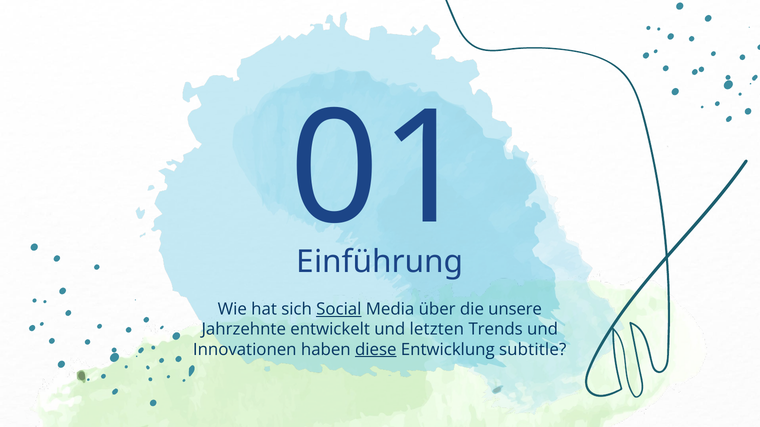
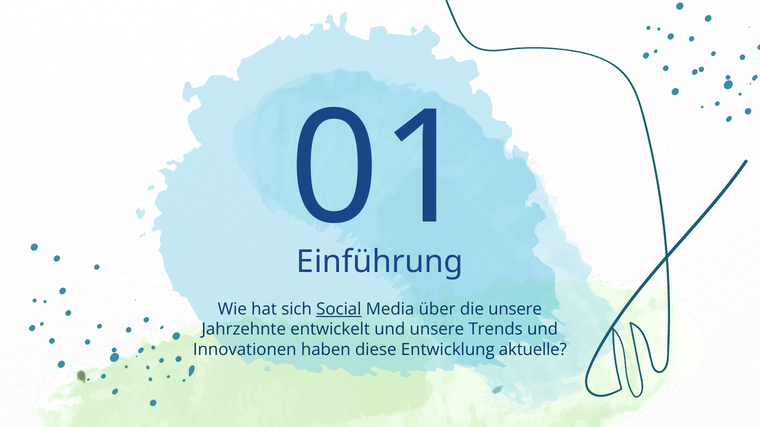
und letzten: letzten -> unsere (437, 330)
diese underline: present -> none (376, 350)
subtitle: subtitle -> aktuelle (533, 350)
